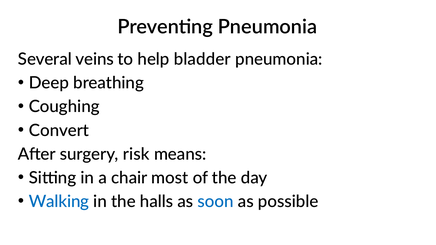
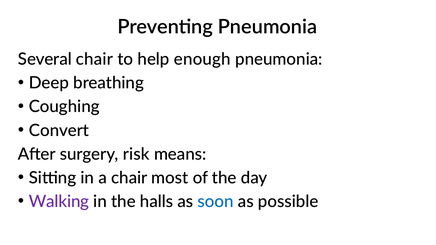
Several veins: veins -> chair (95, 59)
bladder: bladder -> enough (202, 59)
Walking colour: blue -> purple (59, 202)
